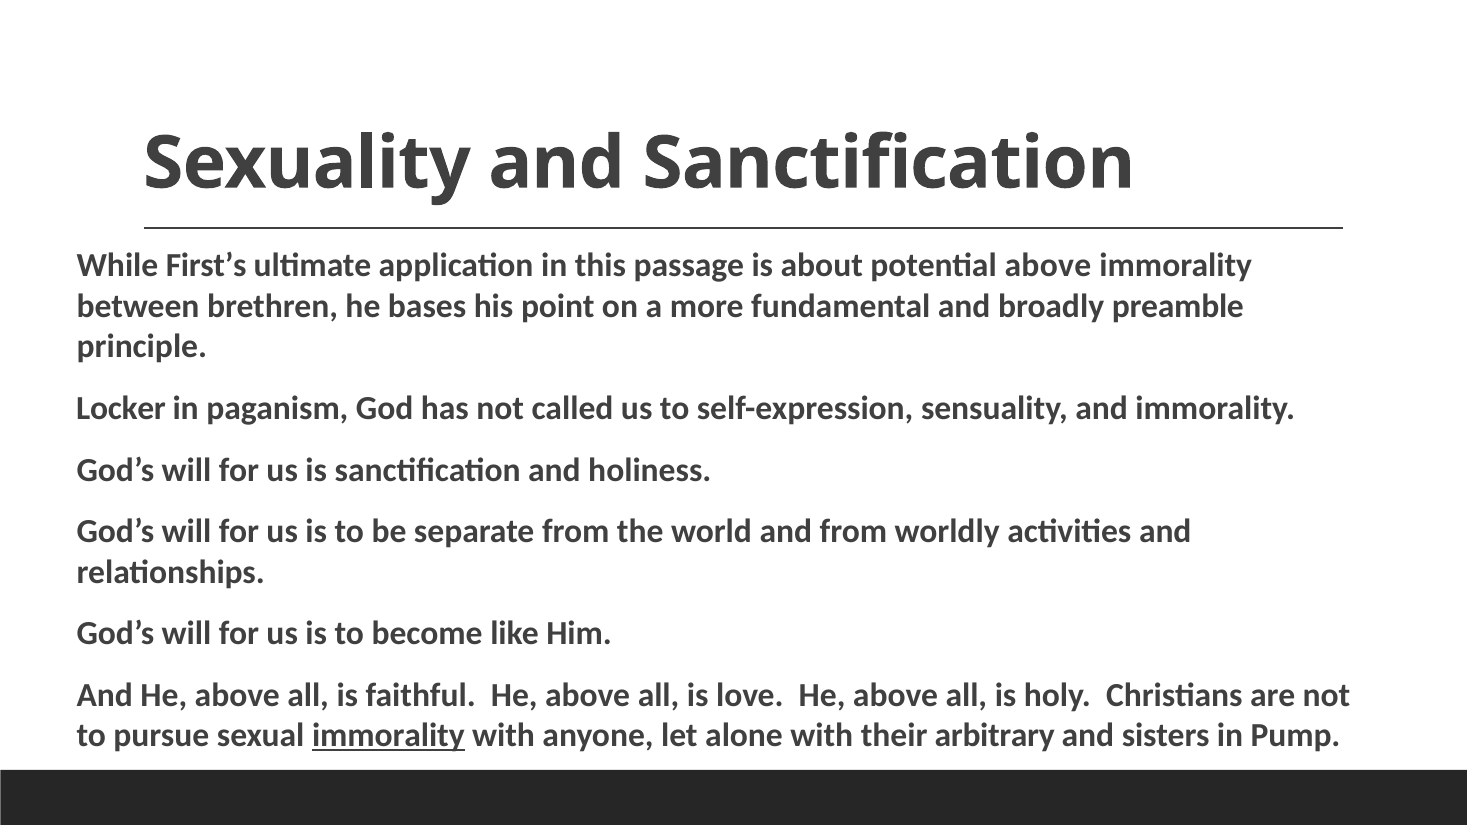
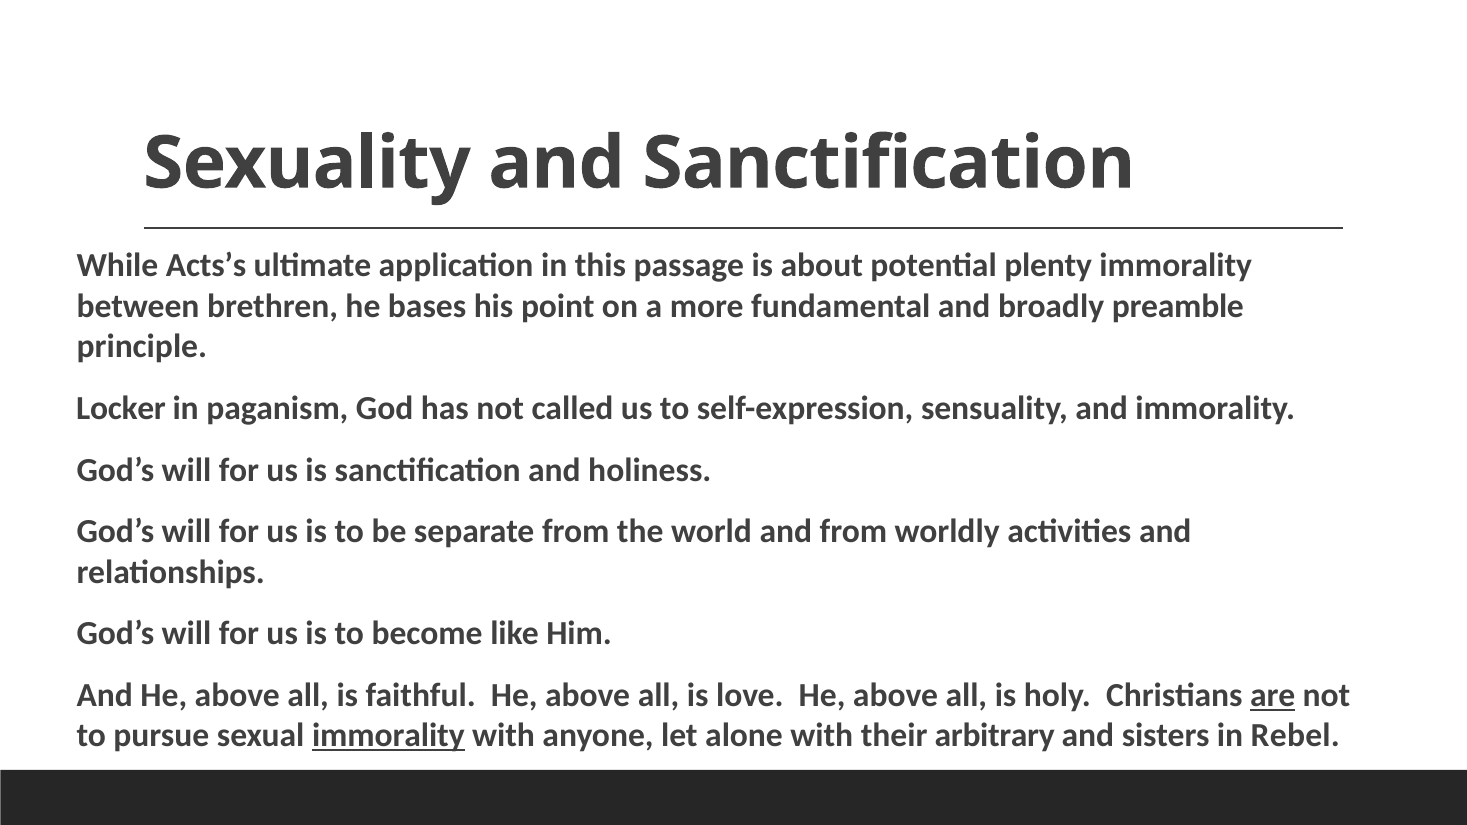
First’s: First’s -> Acts’s (206, 266)
potential above: above -> plenty (1048, 266)
are underline: none -> present (1273, 696)
Pump: Pump -> Rebel (1295, 736)
